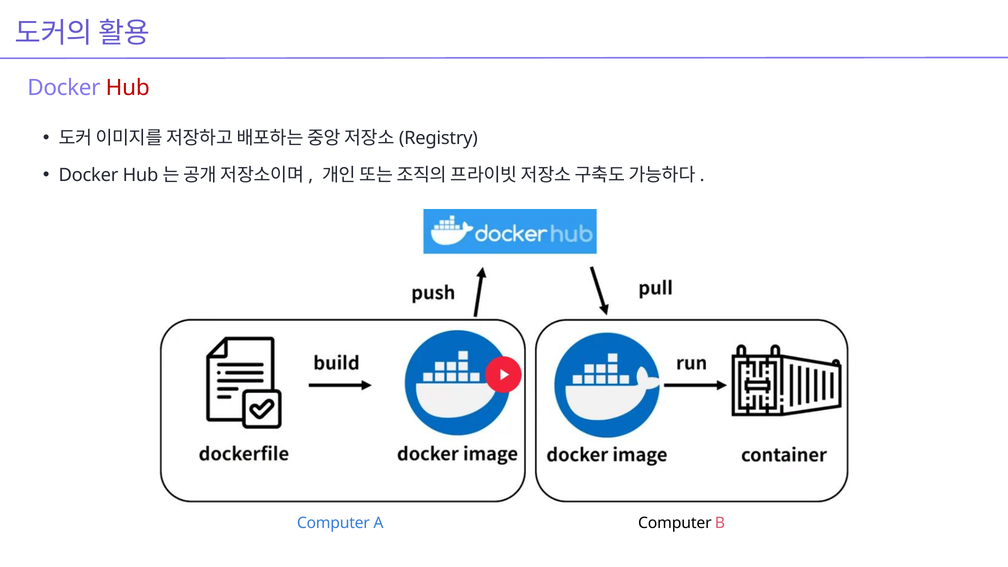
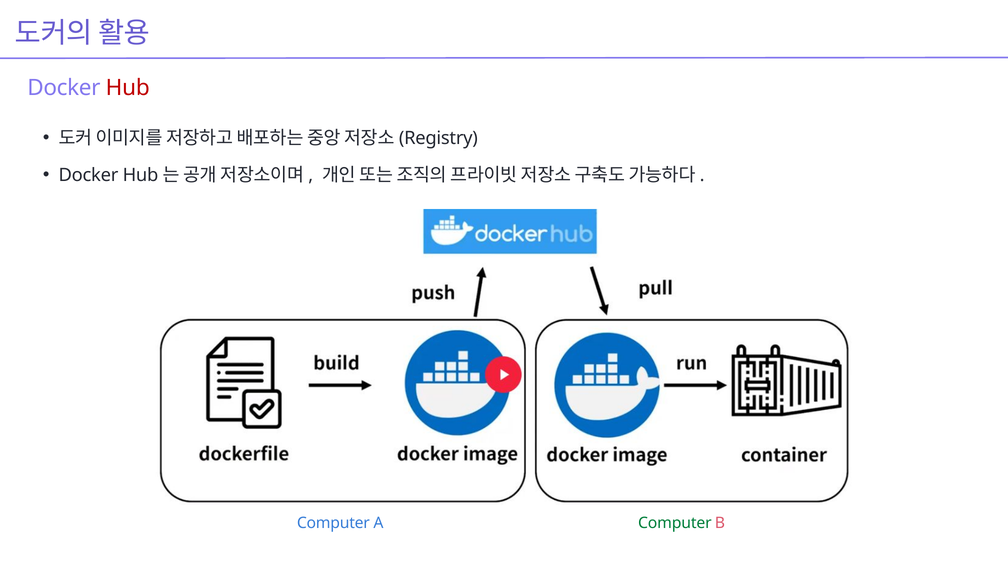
Computer colour: black -> green (675, 523)
